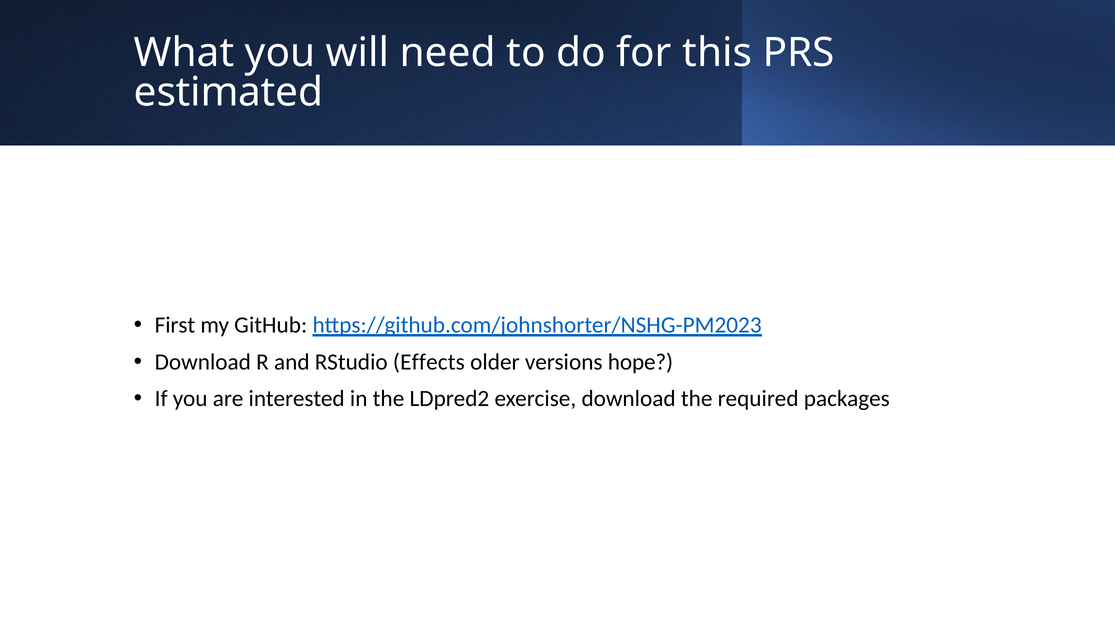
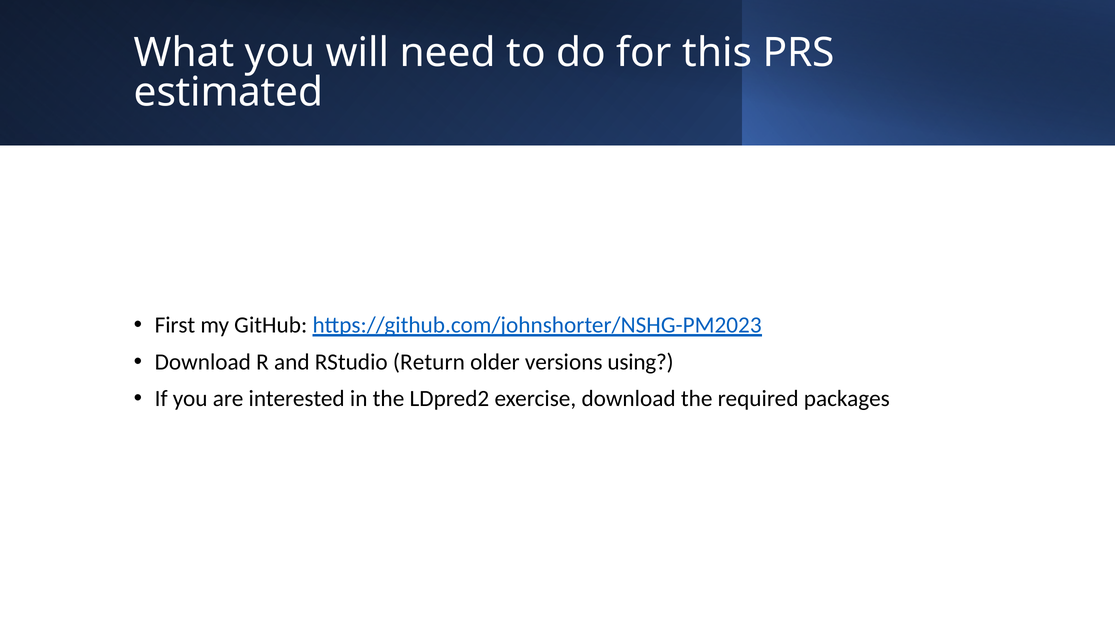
Effects: Effects -> Return (429, 362)
hope: hope -> using (641, 362)
